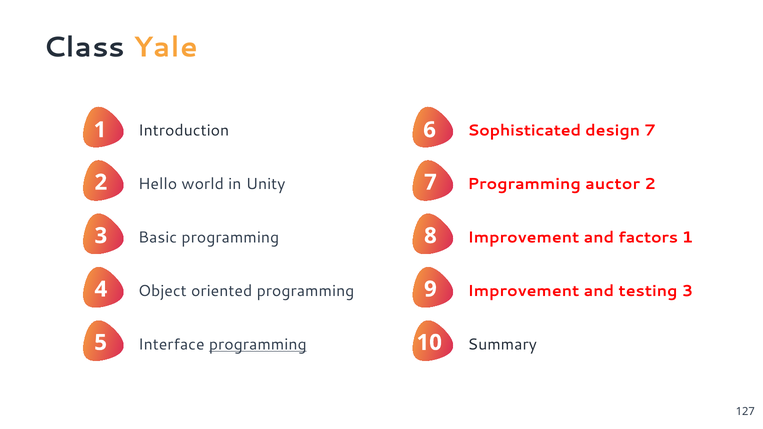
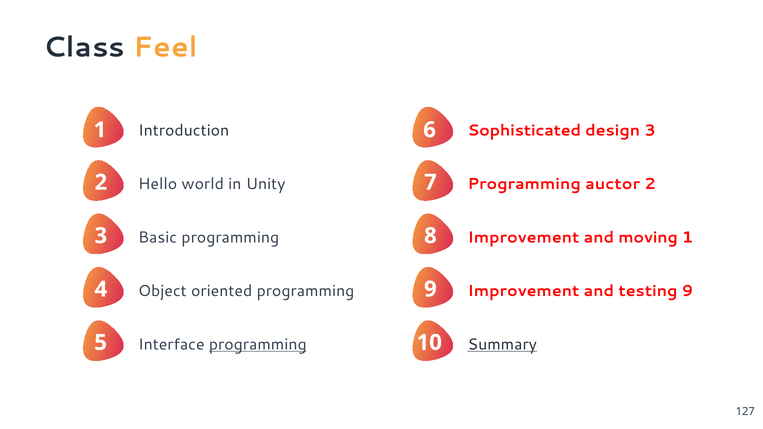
Yale: Yale -> Feel (166, 47)
design 7: 7 -> 3 (650, 130)
factors: factors -> moving (648, 237)
testing 3: 3 -> 9 (688, 291)
Summary underline: none -> present (502, 345)
